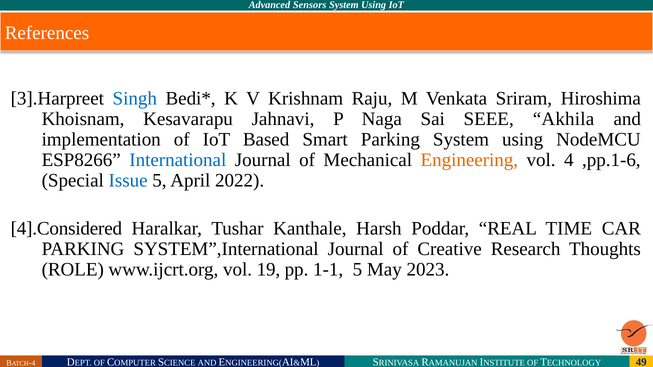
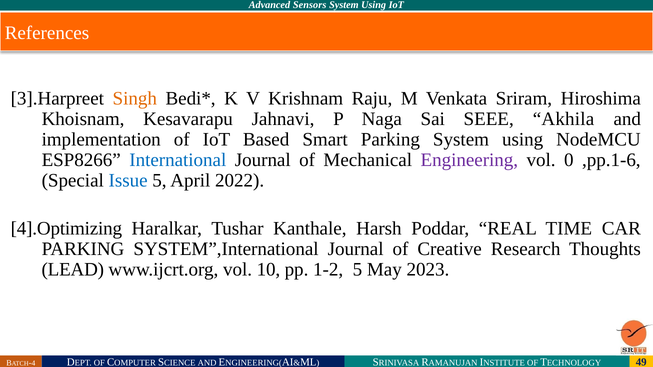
Singh colour: blue -> orange (135, 99)
Engineering colour: orange -> purple (469, 160)
4: 4 -> 0 (569, 160)
4].Considered: 4].Considered -> 4].Optimizing (66, 229)
ROLE: ROLE -> LEAD (73, 270)
19: 19 -> 10 (268, 270)
1-1: 1-1 -> 1-2 (328, 270)
